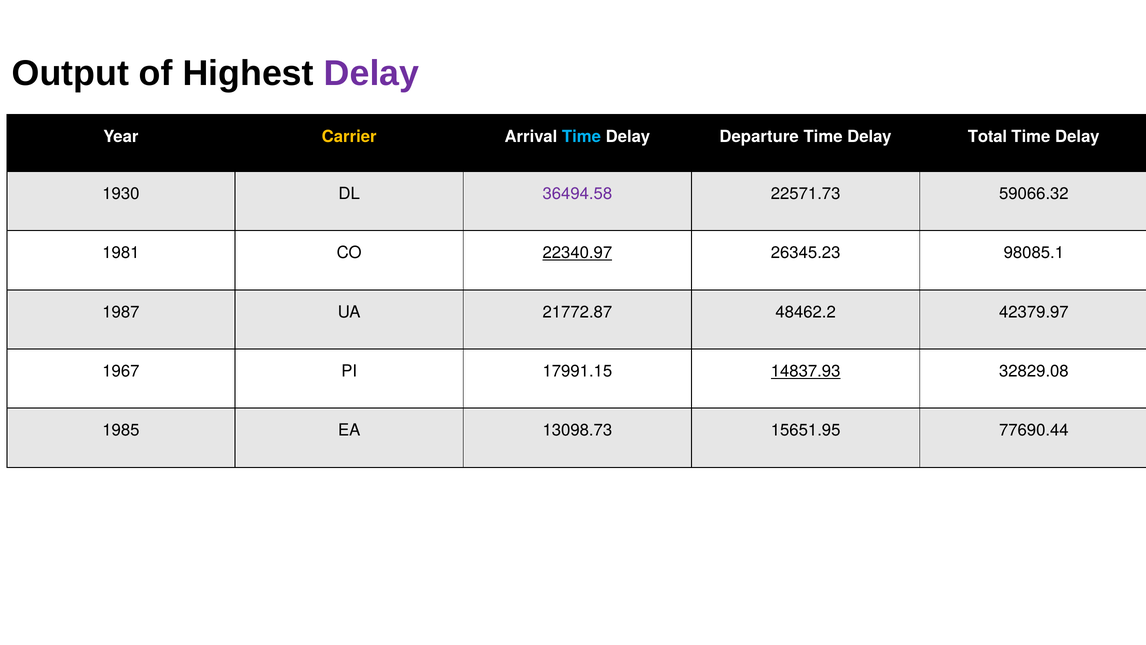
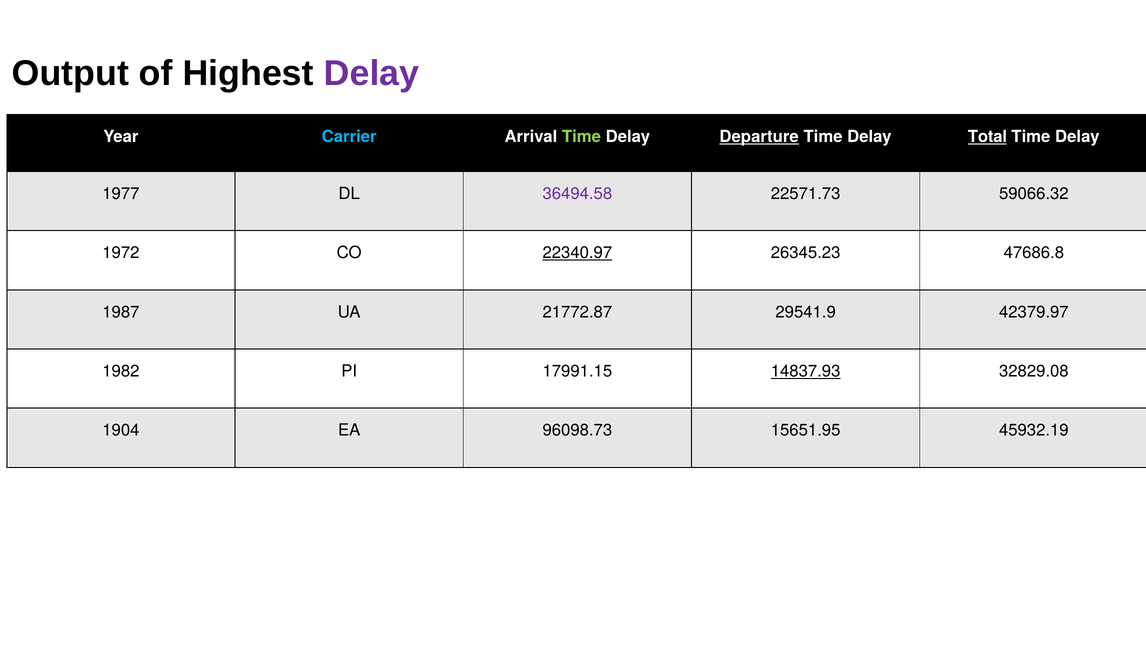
Carrier colour: yellow -> light blue (349, 137)
Time colour: light blue -> light green (581, 137)
Departure underline: none -> present (759, 137)
Total underline: none -> present (988, 137)
1930: 1930 -> 1977 (121, 194)
1981: 1981 -> 1972 (121, 253)
98085.1: 98085.1 -> 47686.8 (1034, 253)
48462.2: 48462.2 -> 29541.9 (806, 312)
1967: 1967 -> 1982 (121, 371)
1985: 1985 -> 1904 (121, 430)
13098.73: 13098.73 -> 96098.73 (577, 430)
77690.44: 77690.44 -> 45932.19 (1034, 430)
